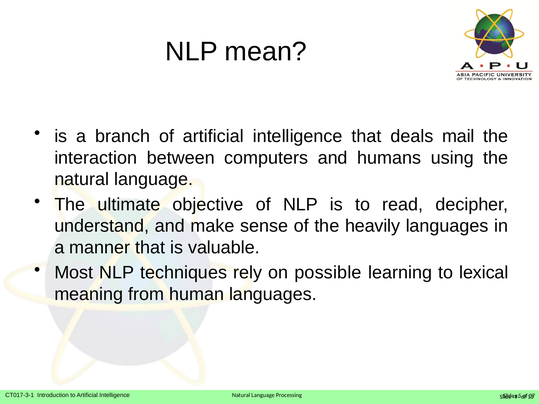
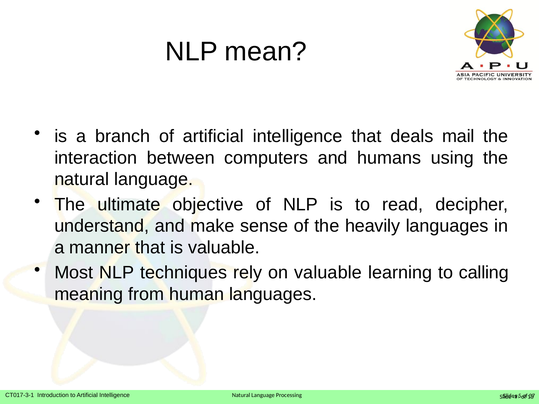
on possible: possible -> valuable (328, 273)
lexical: lexical -> calling (484, 273)
